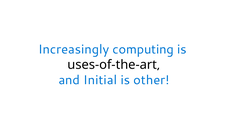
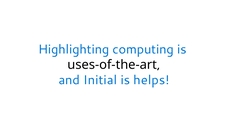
Increasingly: Increasingly -> Highlighting (74, 49)
other: other -> helps (151, 80)
